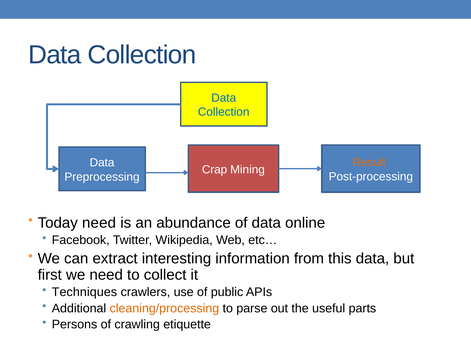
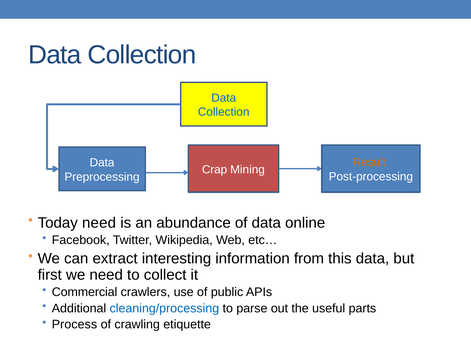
Techniques: Techniques -> Commercial (85, 292)
cleaning/processing colour: orange -> blue (164, 309)
Persons: Persons -> Process (74, 325)
